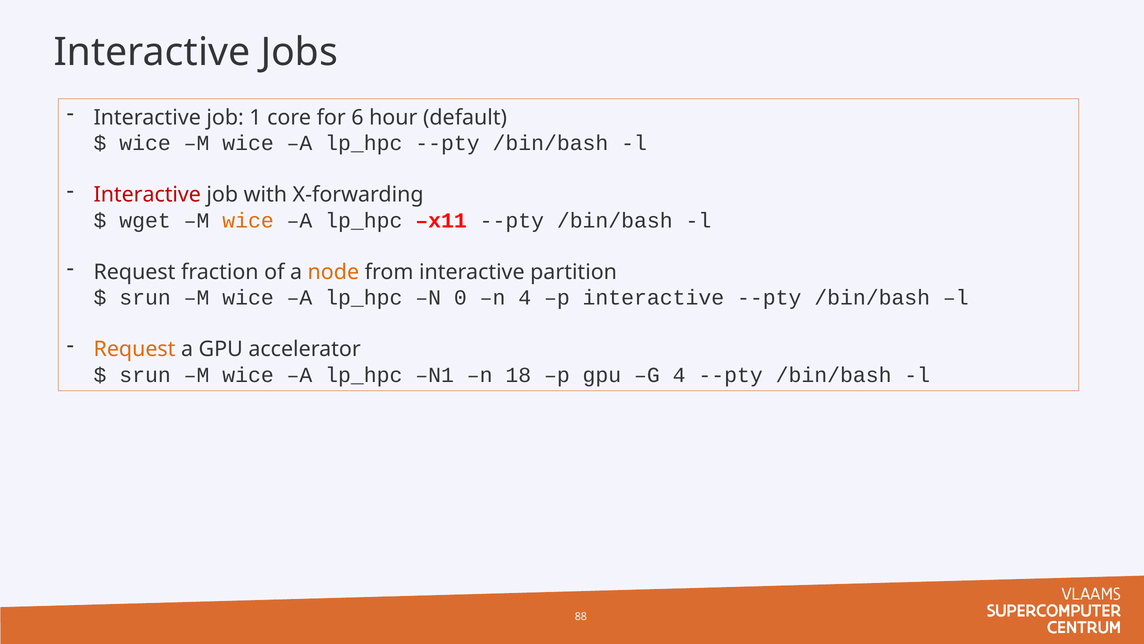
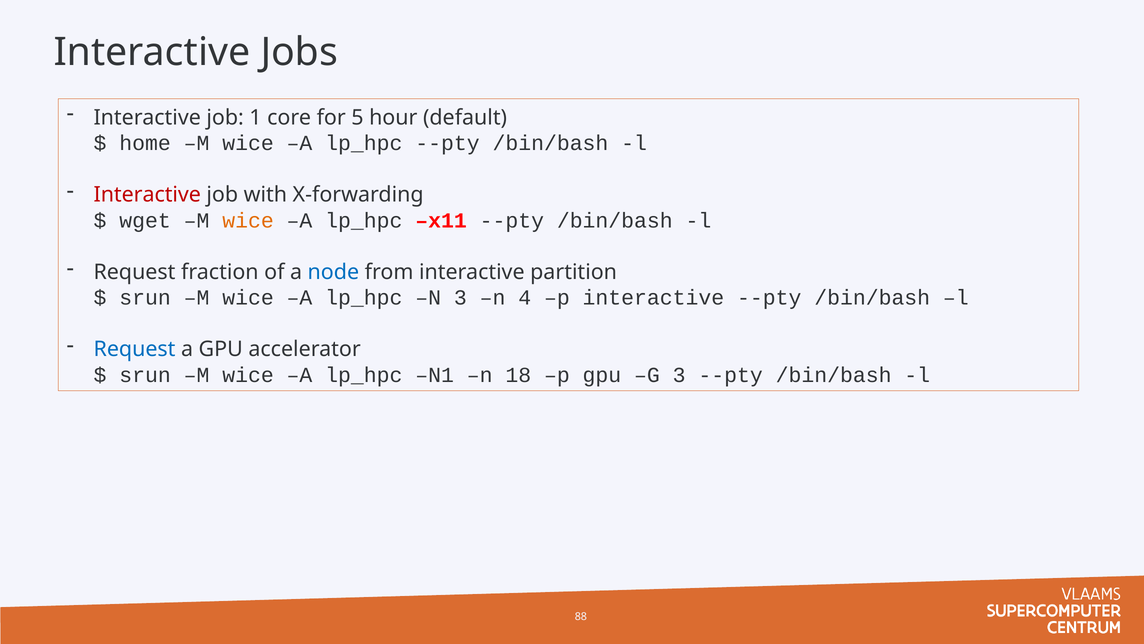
6: 6 -> 5 (357, 117)
wice: wice -> home (145, 143)
node colour: orange -> blue (333, 272)
N 0: 0 -> 3 (460, 298)
Request colour: orange -> blue (135, 349)
G 4: 4 -> 3 (679, 375)
